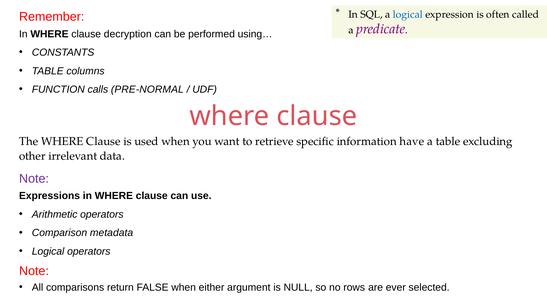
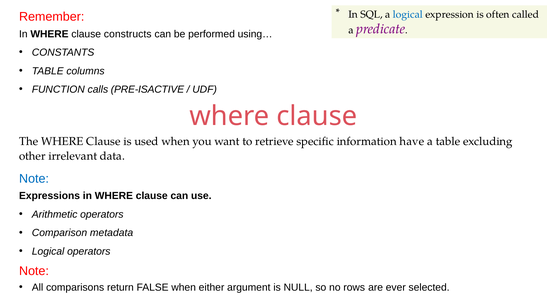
decryption: decryption -> constructs (128, 34)
PRE-NORMAL: PRE-NORMAL -> PRE-ISACTIVE (147, 89)
Note colour: purple -> blue (34, 178)
